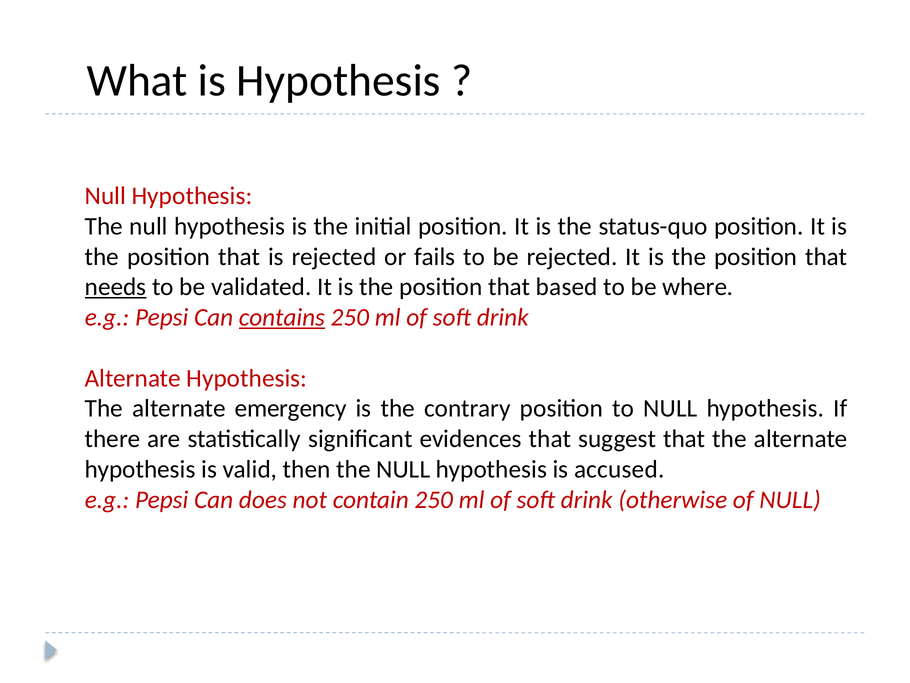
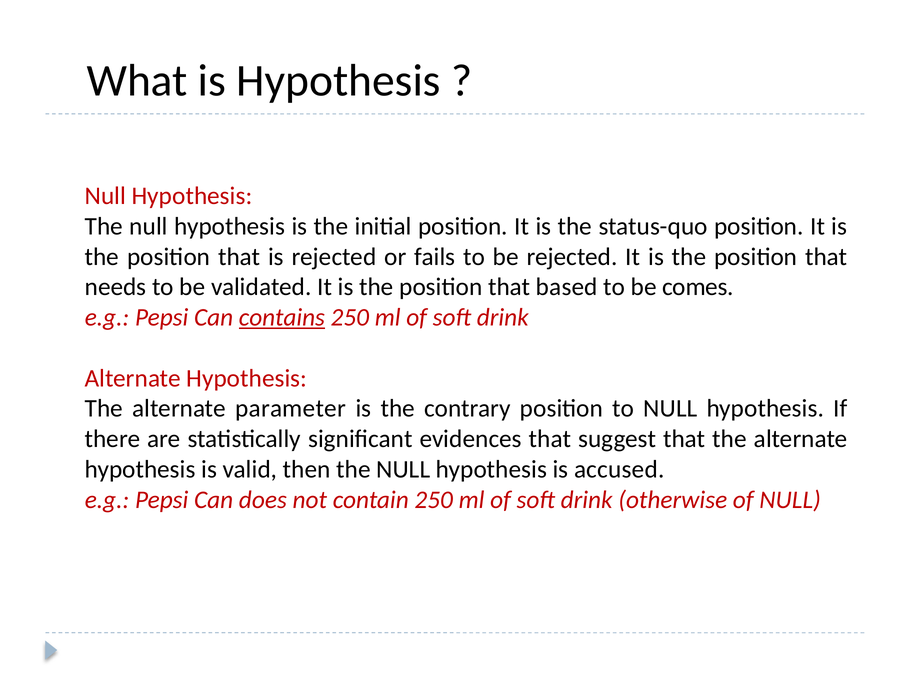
needs underline: present -> none (116, 287)
where: where -> comes (698, 287)
emergency: emergency -> parameter (291, 408)
